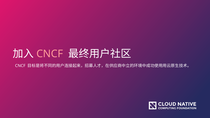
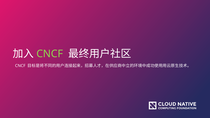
CNCF colour: pink -> light green (50, 54)
